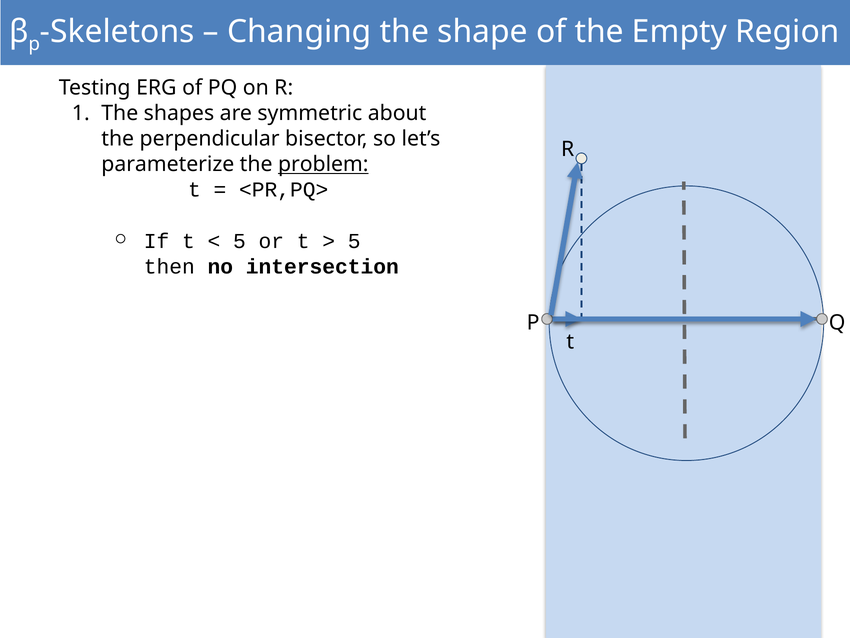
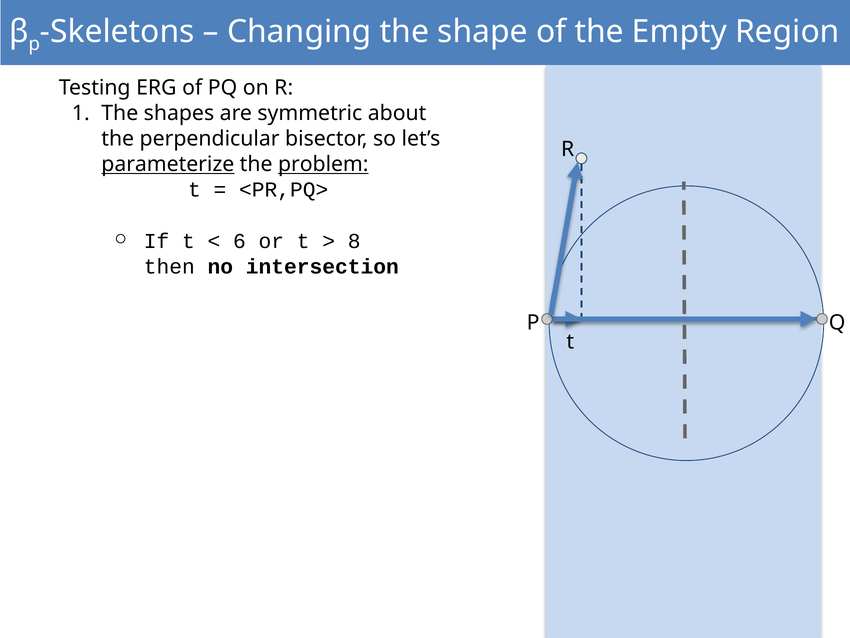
parameterize underline: none -> present (168, 164)
5: 5 -> 6 (239, 241)
5: 5 -> 8 (354, 241)
